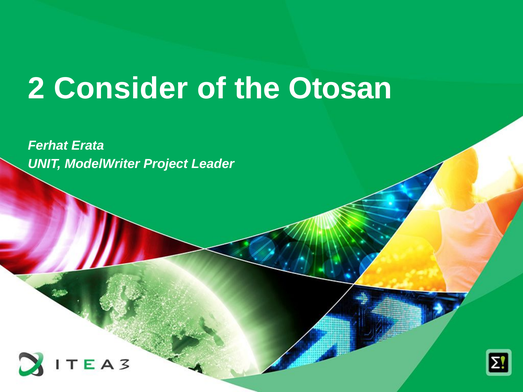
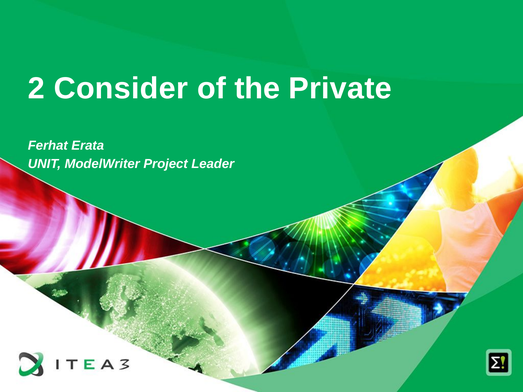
Otosan: Otosan -> Private (340, 88)
